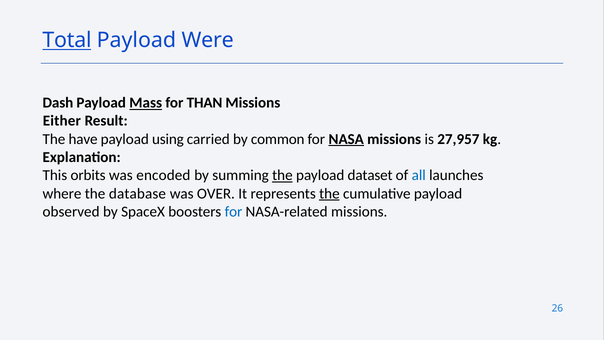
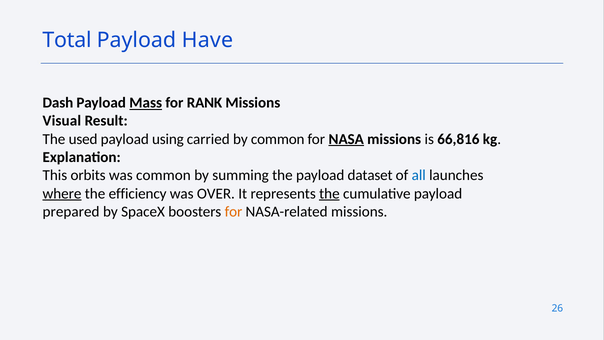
Total underline: present -> none (67, 40)
Were: Were -> Have (207, 40)
THAN: THAN -> RANK (205, 103)
Either: Either -> Visual (62, 121)
have: have -> used (83, 139)
27,957: 27,957 -> 66,816 (458, 139)
was encoded: encoded -> common (163, 175)
the underline: present -> none (282, 175)
where underline: none -> present (62, 193)
database: database -> efficiency (138, 193)
observed: observed -> prepared (71, 212)
for colour: blue -> orange (233, 212)
